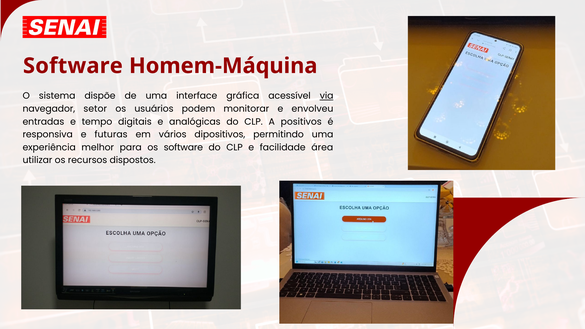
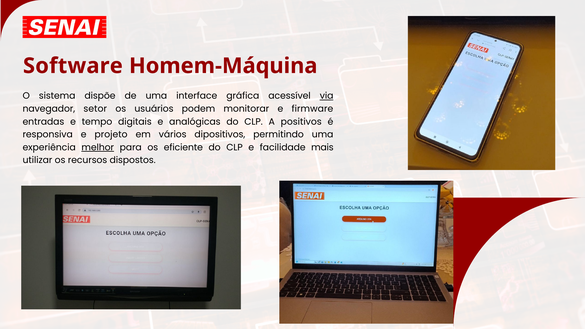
envolveu: envolveu -> firmware (312, 109)
futuras: futuras -> projeto (111, 135)
melhor underline: none -> present (98, 147)
os software: software -> eficiente (183, 147)
área: área -> mais (322, 147)
